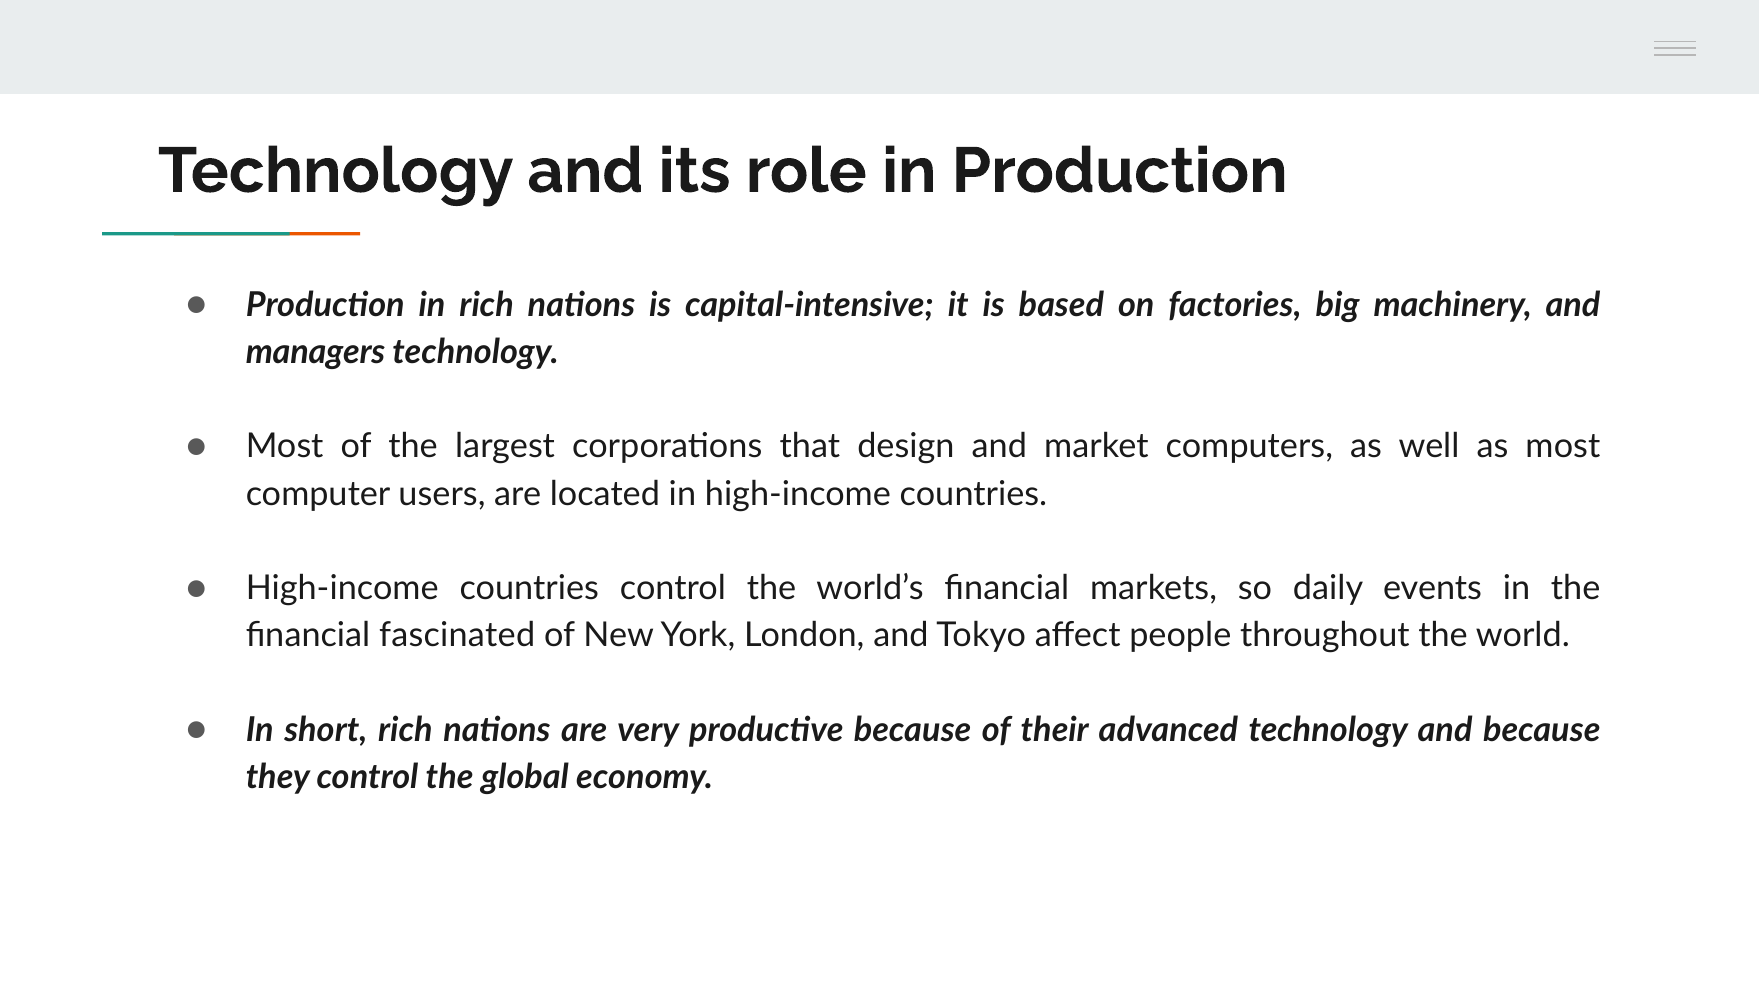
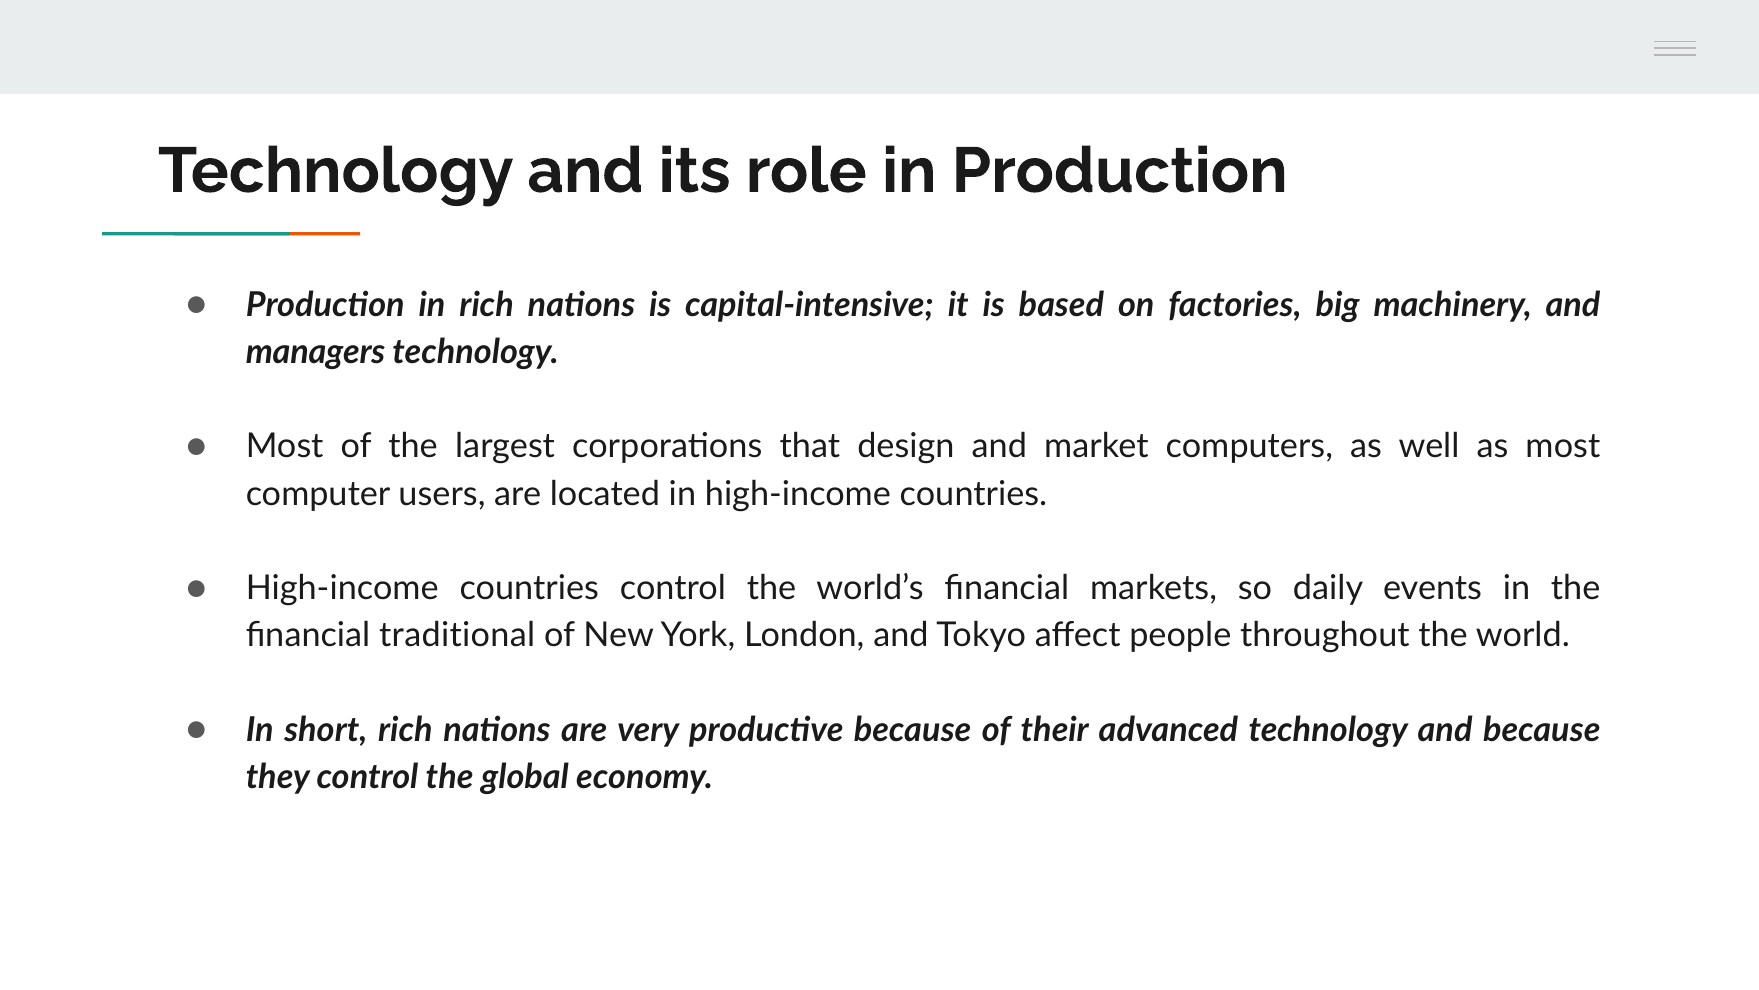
fascinated: fascinated -> traditional (457, 635)
